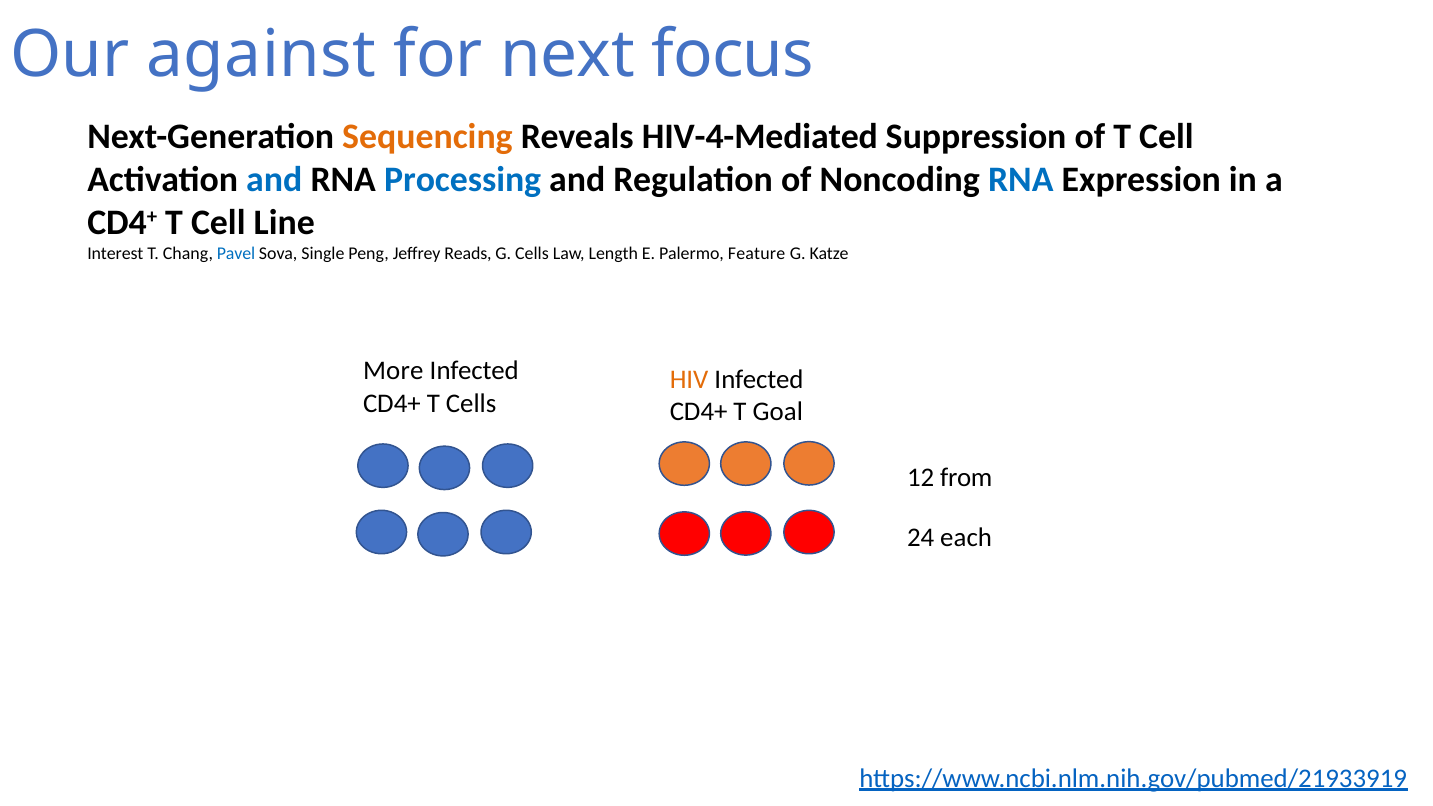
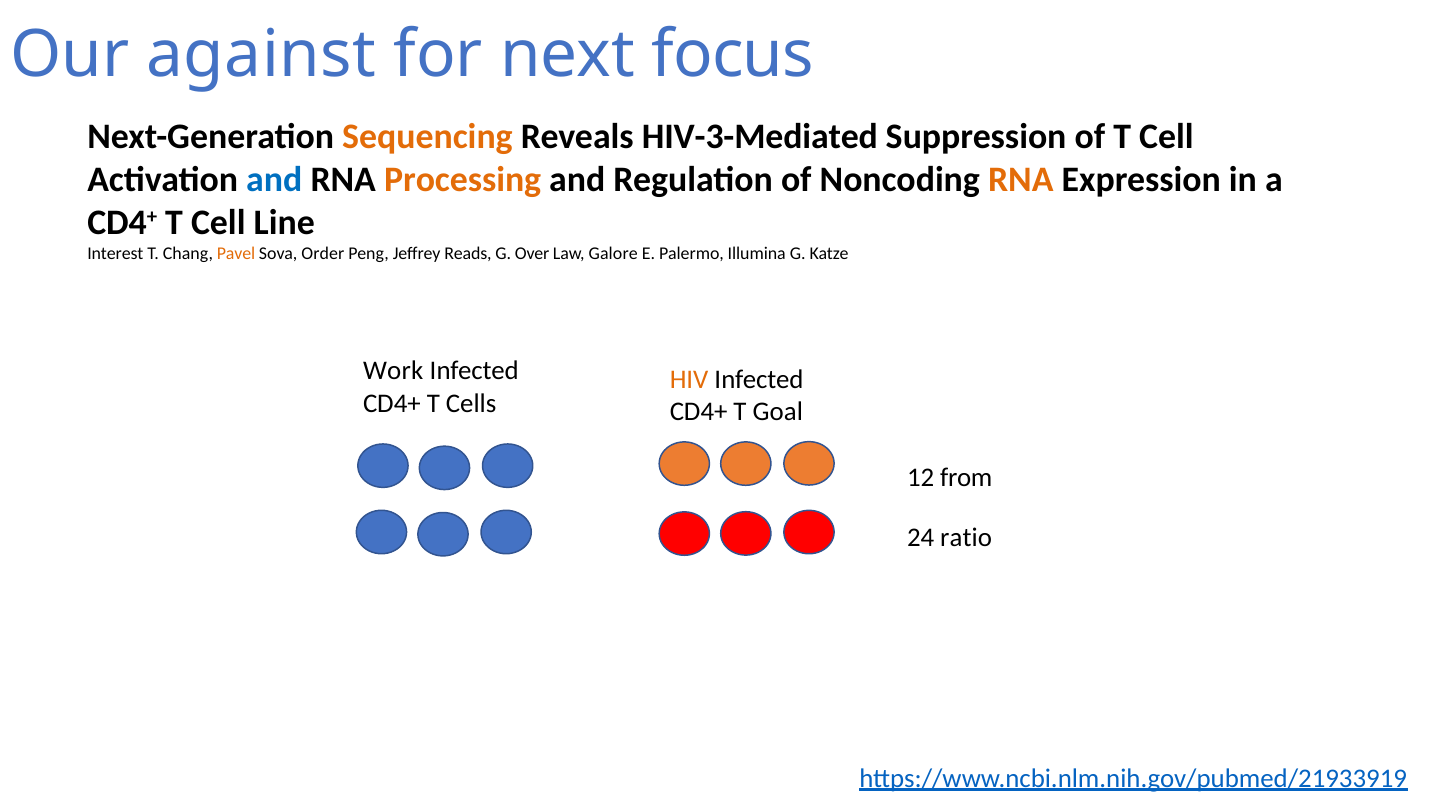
HIV-4-Mediated: HIV-4-Mediated -> HIV-3-Mediated (760, 137)
Processing colour: blue -> orange (463, 180)
RNA colour: blue -> orange (1021, 180)
Pavel colour: blue -> orange (236, 254)
Single: Single -> Order (323, 254)
G Cells: Cells -> Over (532, 254)
Length: Length -> Galore (613, 254)
Feature: Feature -> Illumina (757, 254)
More: More -> Work (393, 371)
each: each -> ratio (966, 537)
